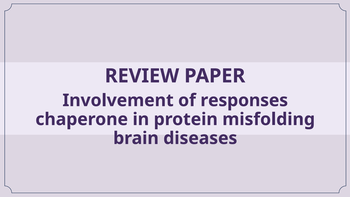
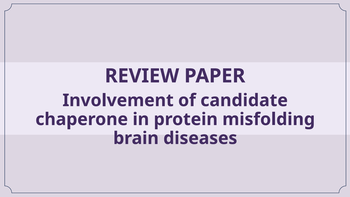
responses: responses -> candidate (244, 100)
